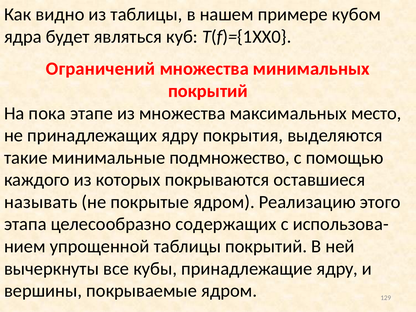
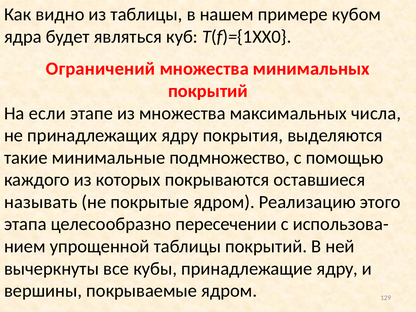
пока: пока -> если (47, 113)
место: место -> числа (376, 113)
содержащих: содержащих -> пересечении (226, 224)
